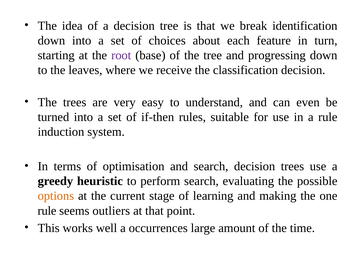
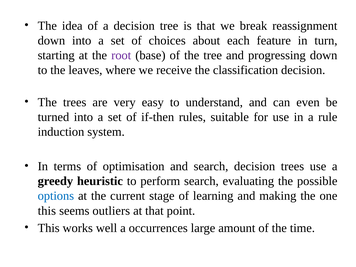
identification: identification -> reassignment (305, 26)
options colour: orange -> blue (56, 196)
rule: rule -> this (47, 211)
